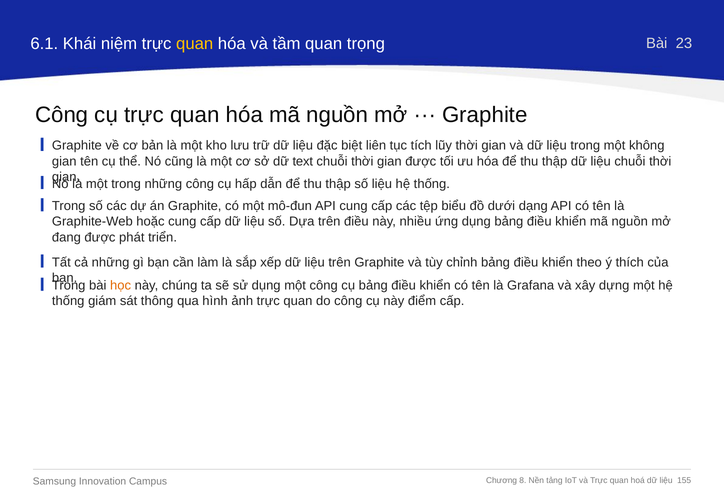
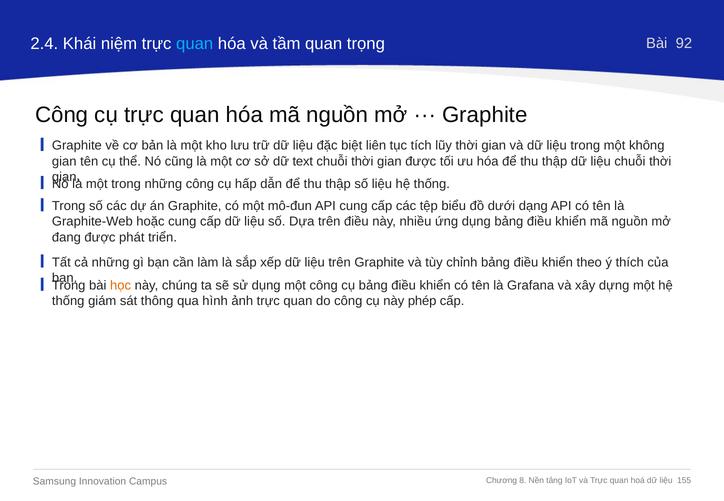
6.1: 6.1 -> 2.4 (44, 44)
quan colour: yellow -> light blue (195, 44)
23: 23 -> 92 (684, 44)
điểm: điểm -> phép (422, 301)
